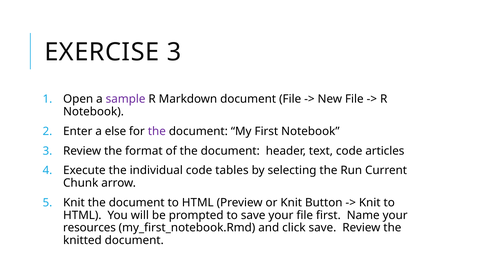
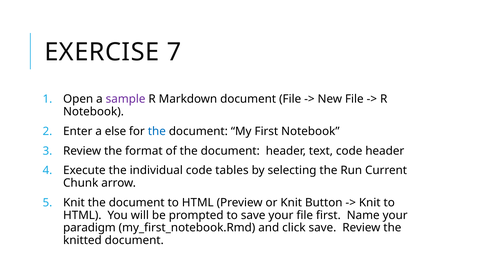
EXERCISE 3: 3 -> 7 (174, 52)
the colour: purple -> blue (157, 131)
code articles: articles -> header (385, 151)
resources: resources -> paradigm (89, 228)
